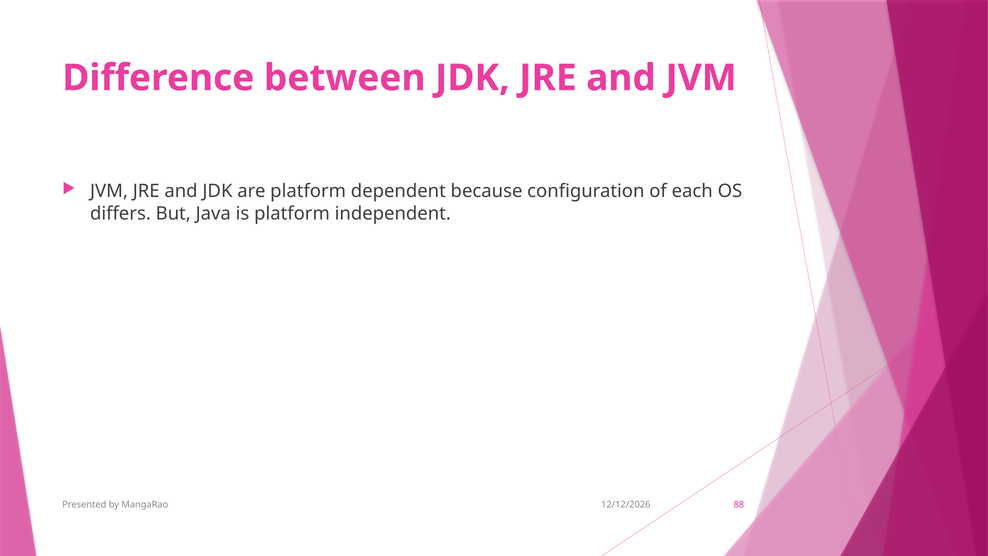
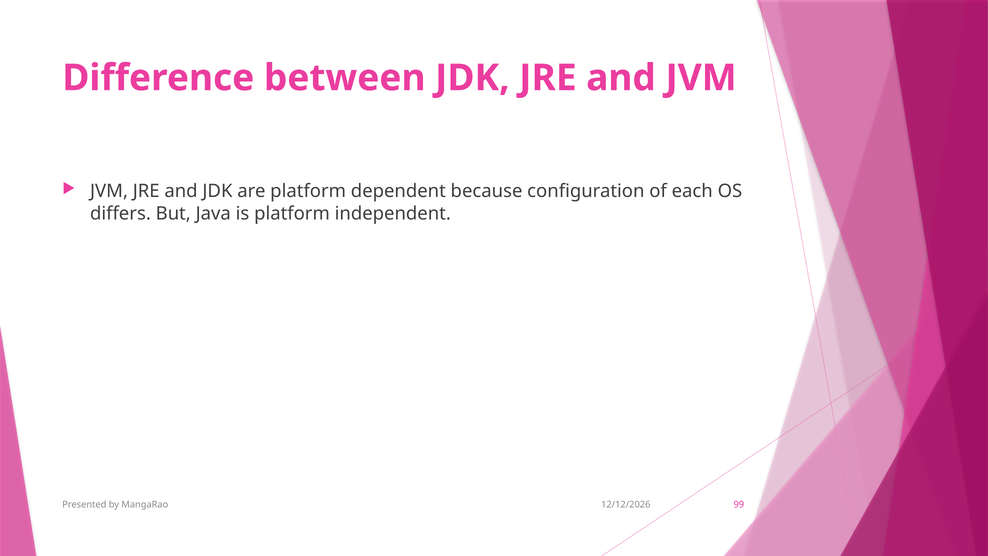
88: 88 -> 99 (739, 504)
